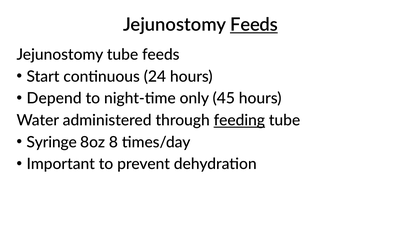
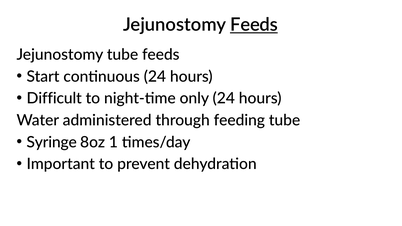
Depend: Depend -> Difficult (54, 99)
only 45: 45 -> 24 (224, 99)
feeding underline: present -> none (239, 120)
8: 8 -> 1 (113, 142)
